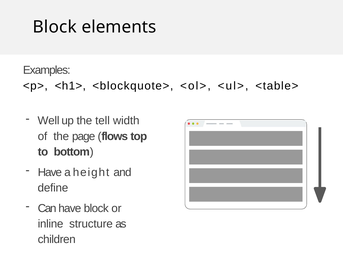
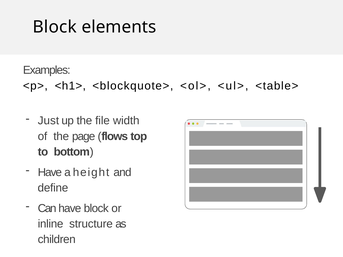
Well: Well -> Just (48, 121)
tell: tell -> file (102, 121)
